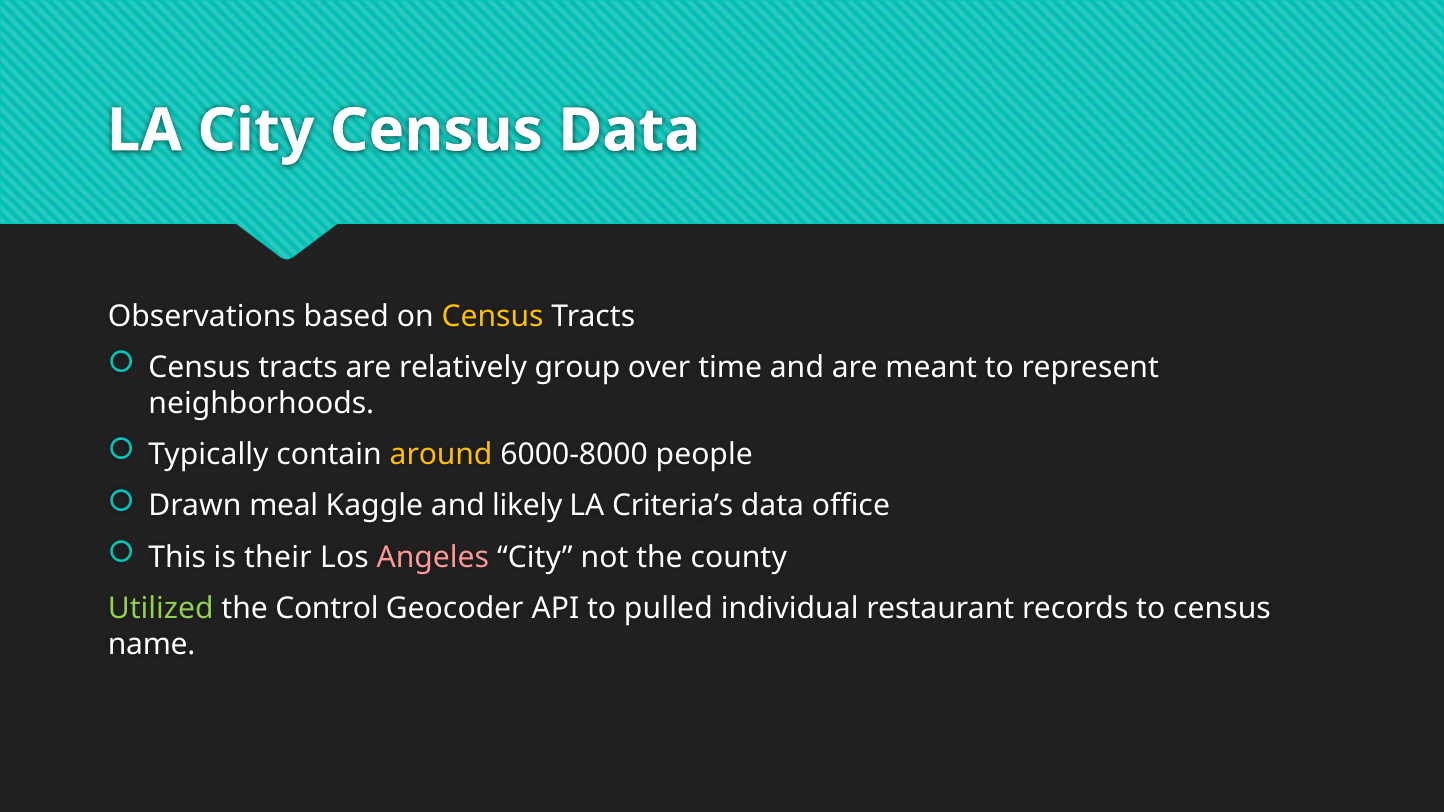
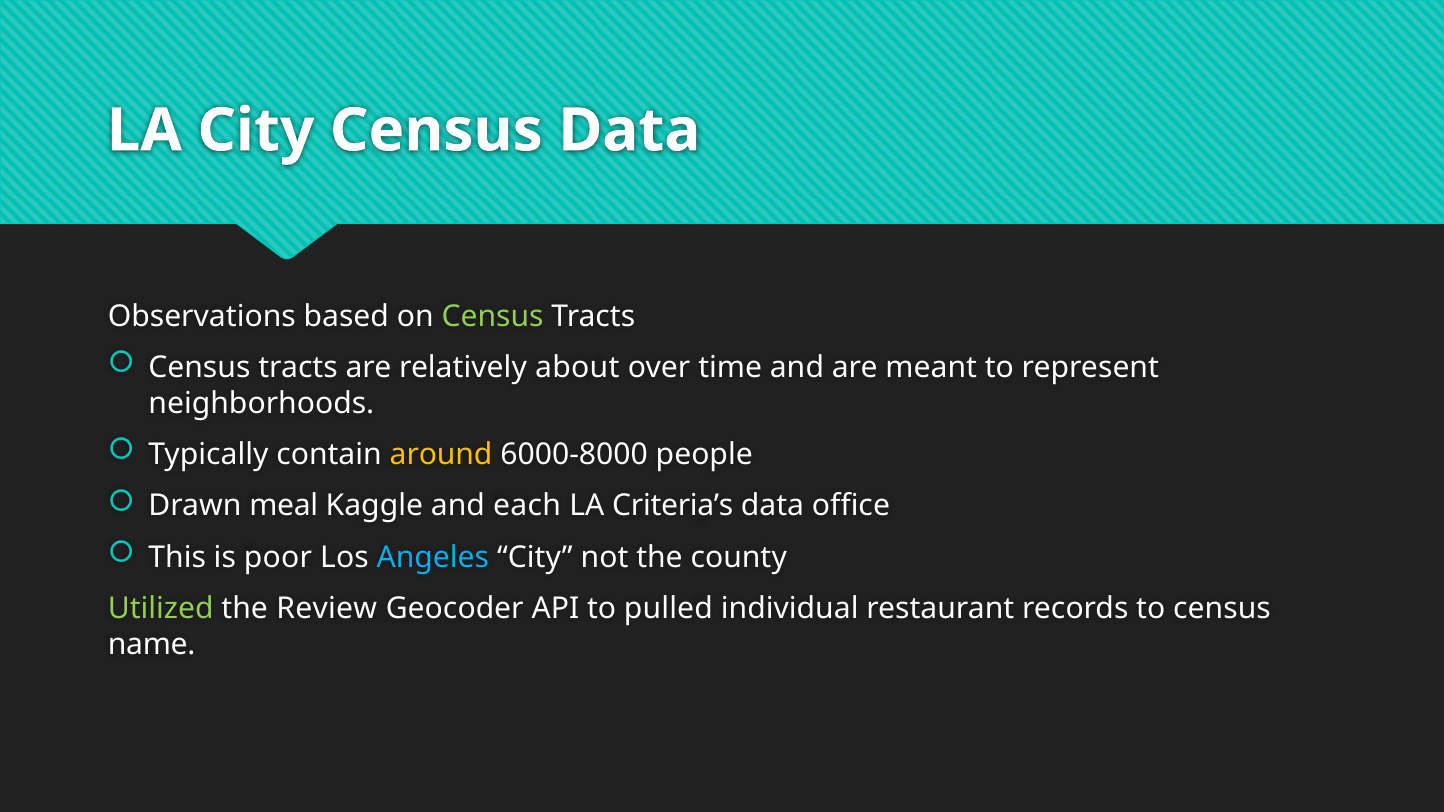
Census colour: yellow -> light green (493, 317)
group: group -> about (577, 368)
likely: likely -> each (527, 506)
their: their -> poor (278, 557)
Angeles colour: pink -> light blue (433, 557)
Control: Control -> Review (327, 609)
